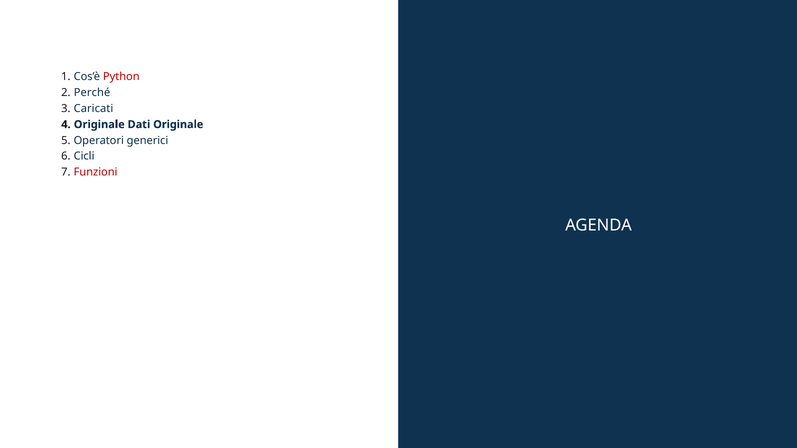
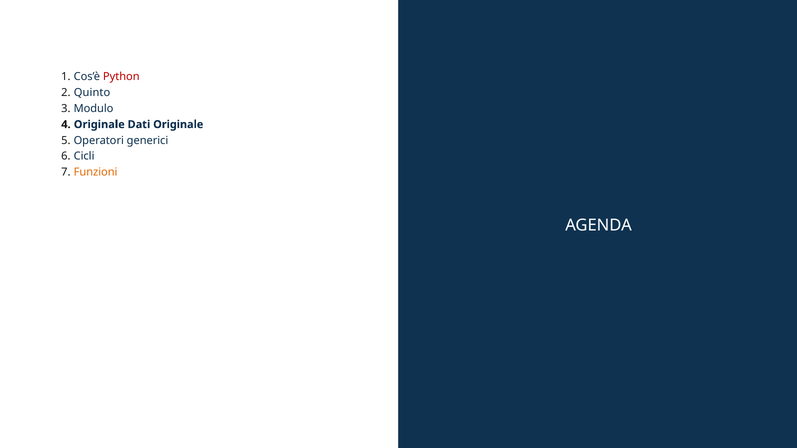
Perché: Perché -> Quinto (92, 93)
Caricati: Caricati -> Modulo (94, 109)
Funzioni colour: red -> orange (96, 172)
